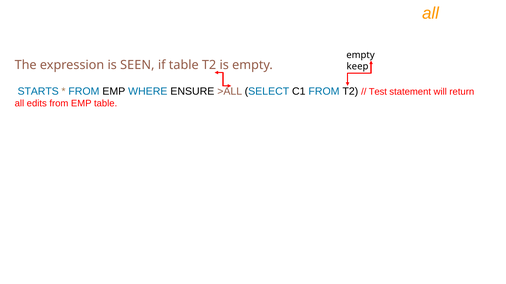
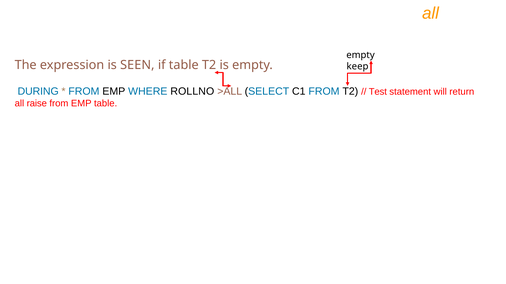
STARTS: STARTS -> DURING (38, 92)
ENSURE: ENSURE -> ROLLNO (192, 92)
edits: edits -> raise (37, 104)
